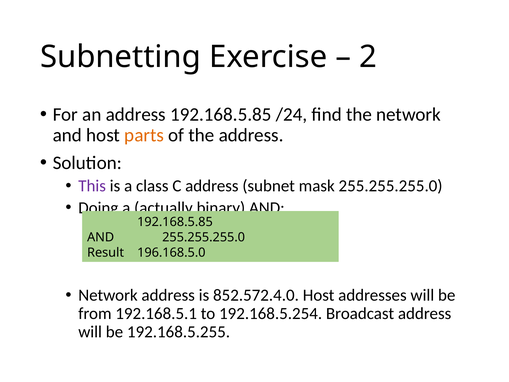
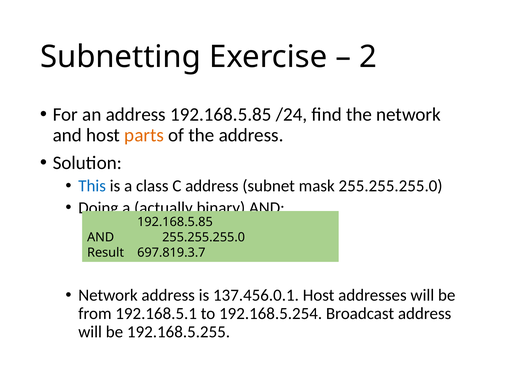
This colour: purple -> blue (92, 186)
196.168.5.0: 196.168.5.0 -> 697.819.3.7 (171, 252)
852.572.4.0: 852.572.4.0 -> 137.456.0.1 (256, 295)
